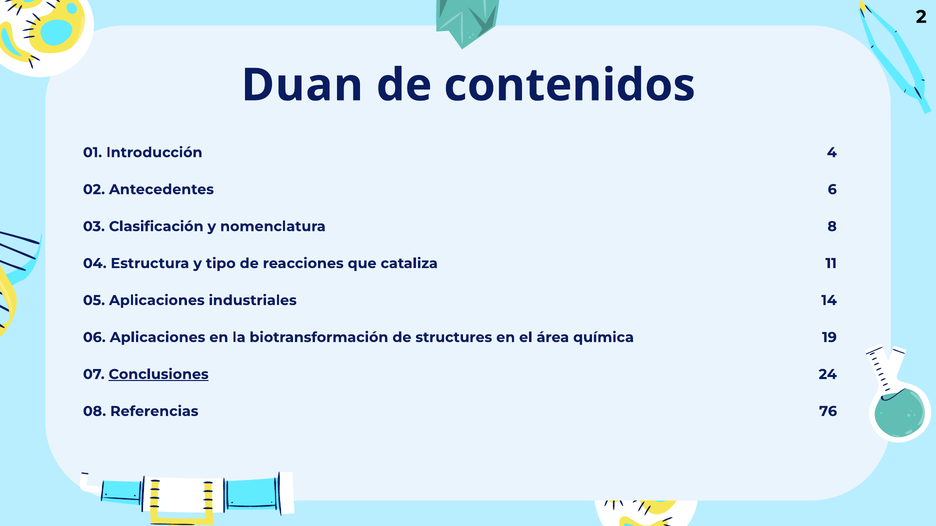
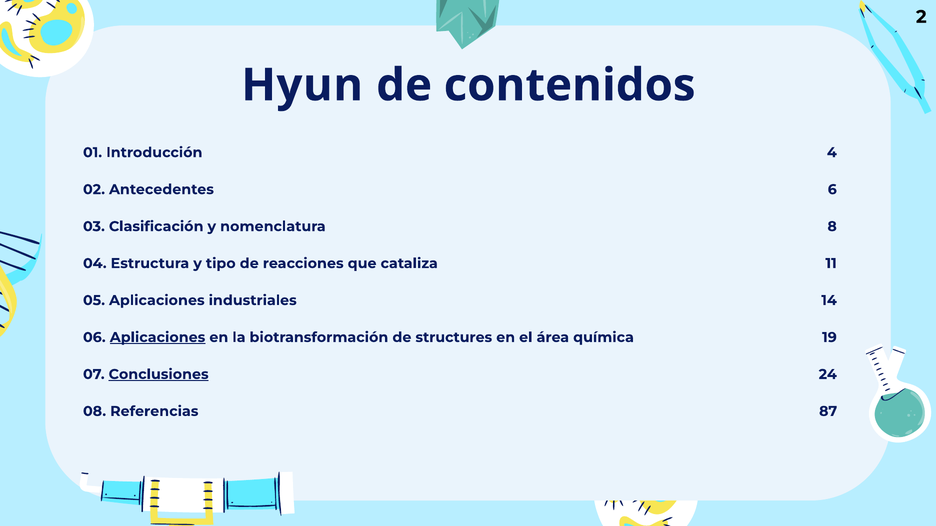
Duan: Duan -> Hyun (302, 85)
Aplicaciones underline: none -> present (158, 338)
76: 76 -> 87 (828, 412)
